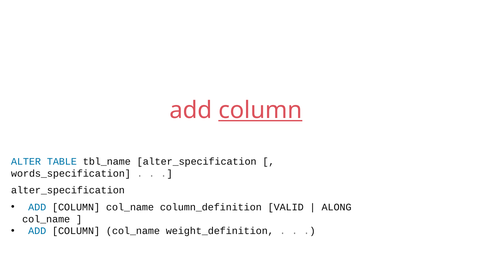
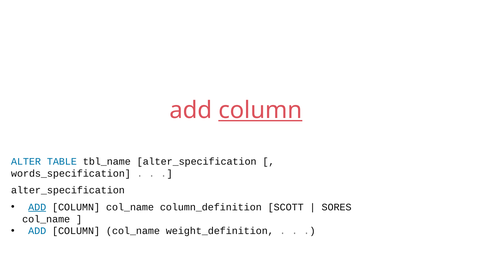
ADD underline: none -> present (37, 207)
VALID: VALID -> SCOTT (286, 207)
ALONG: ALONG -> SORES (337, 207)
